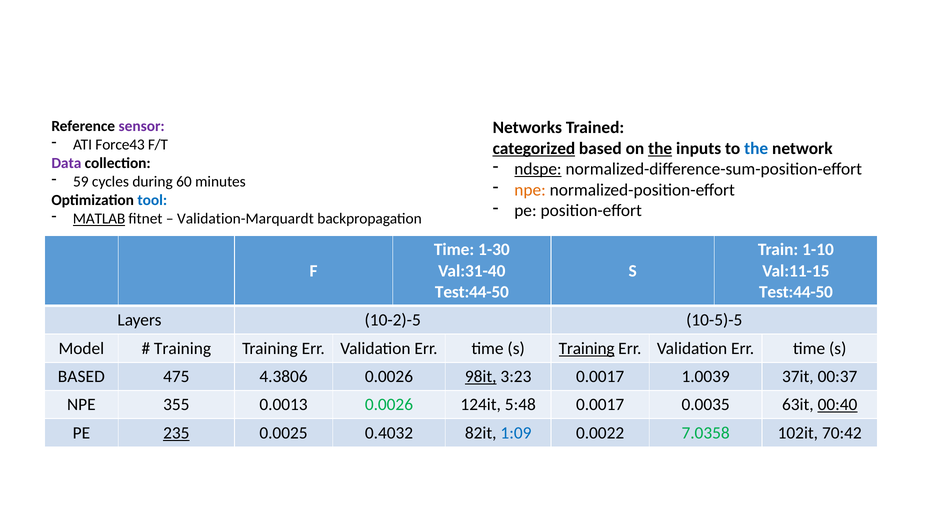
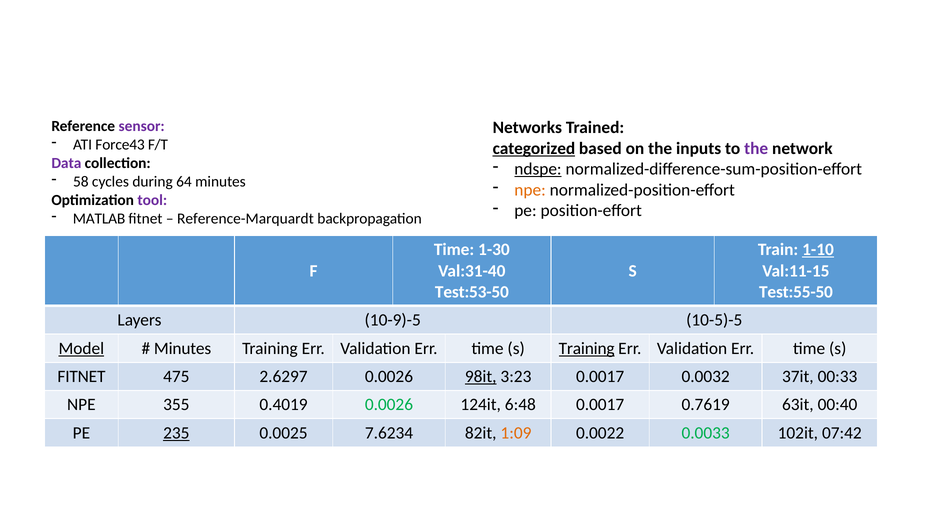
the underline: present -> none (660, 148)
the colour: blue -> purple (756, 148)
59: 59 -> 58 (81, 182)
60: 60 -> 64 (184, 182)
tool colour: blue -> purple (152, 200)
MATLAB underline: present -> none (99, 219)
Validation-Marquardt: Validation-Marquardt -> Reference-Marquardt (245, 219)
1-10 underline: none -> present (818, 250)
Test:44-50: Test:44-50 -> Test:53-50 (472, 292)
Test:44-50: Test:44-50 -> Test:55-50 (796, 292)
10-2)-5: 10-2)-5 -> 10-9)-5 (393, 320)
Model underline: none -> present (81, 349)
Training: Training -> Minutes (183, 349)
BASED: BASED -> FITNET (81, 377)
4.3806: 4.3806 -> 2.6297 (284, 377)
1.0039: 1.0039 -> 0.0032 (706, 377)
00:37: 00:37 -> 00:33 (838, 377)
0.0013: 0.0013 -> 0.4019 (284, 405)
5:48: 5:48 -> 6:48 (520, 405)
0.0035: 0.0035 -> 0.7619 (706, 405)
00:40 underline: present -> none (838, 405)
0.4032: 0.4032 -> 7.6234 (389, 433)
1:09 colour: blue -> orange (516, 433)
7.0358: 7.0358 -> 0.0033 (706, 433)
70:42: 70:42 -> 07:42 (842, 433)
